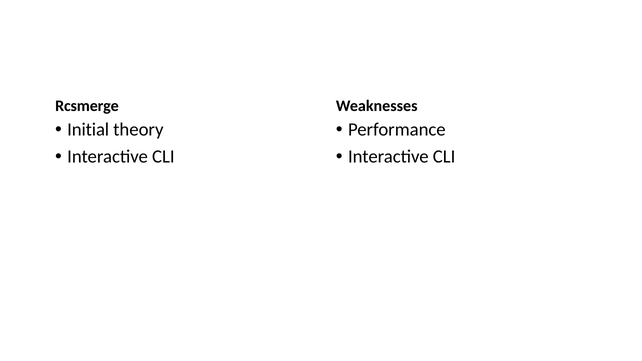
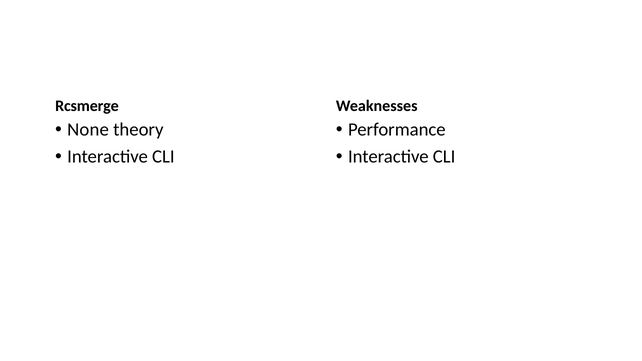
Initial: Initial -> None (88, 130)
